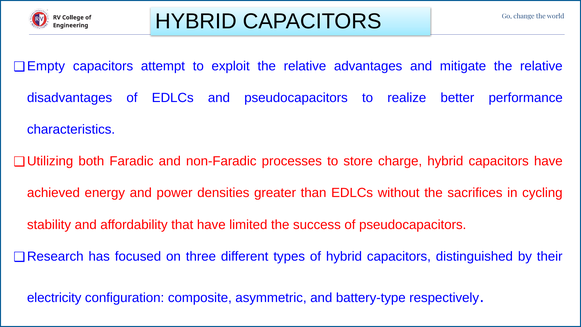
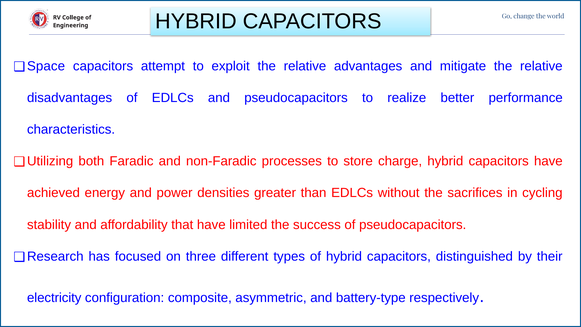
Empty: Empty -> Space (46, 66)
